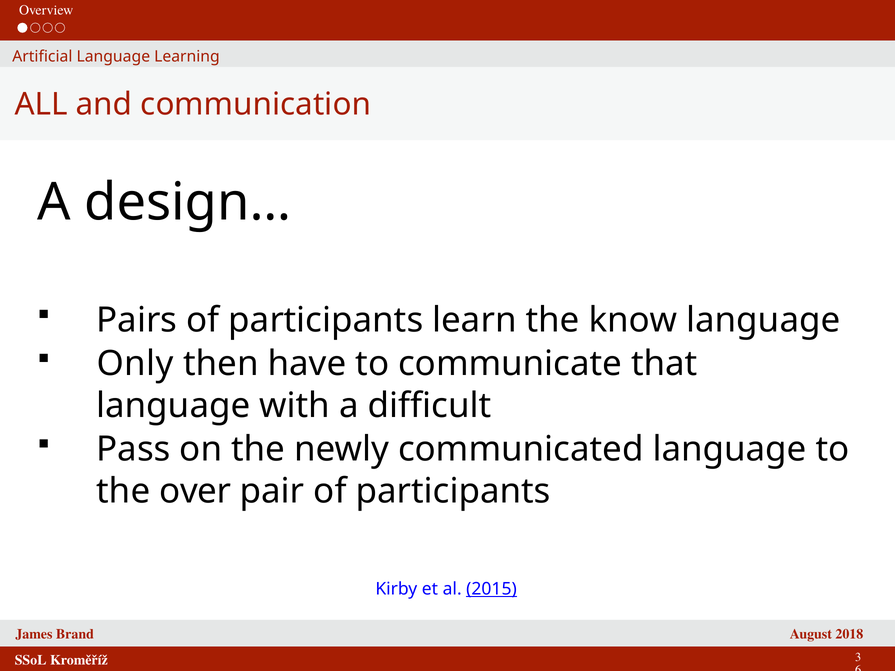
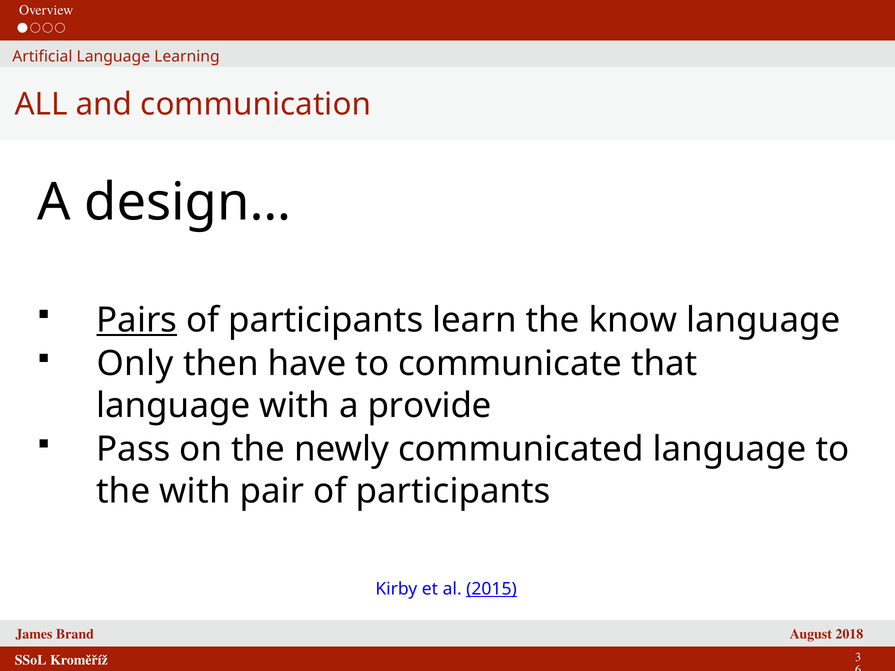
Pairs underline: none -> present (137, 320)
difficult: difficult -> provide (430, 406)
the over: over -> with (195, 492)
